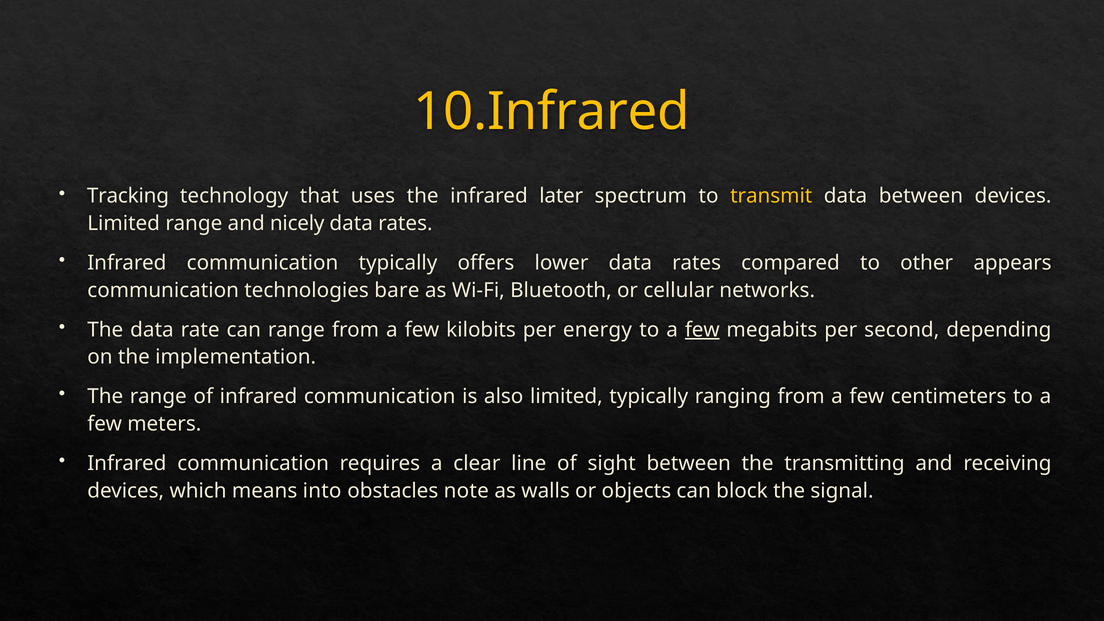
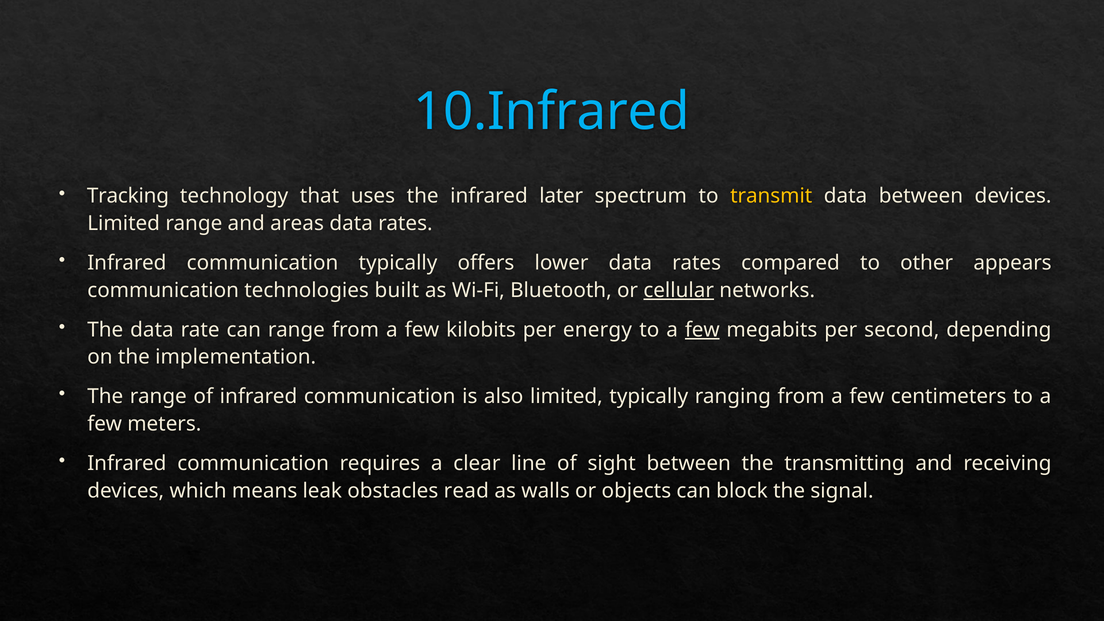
10.Infrared colour: yellow -> light blue (552, 112)
nicely: nicely -> areas (297, 223)
bare: bare -> built (397, 290)
cellular underline: none -> present (679, 290)
into: into -> leak (322, 491)
note: note -> read (466, 491)
